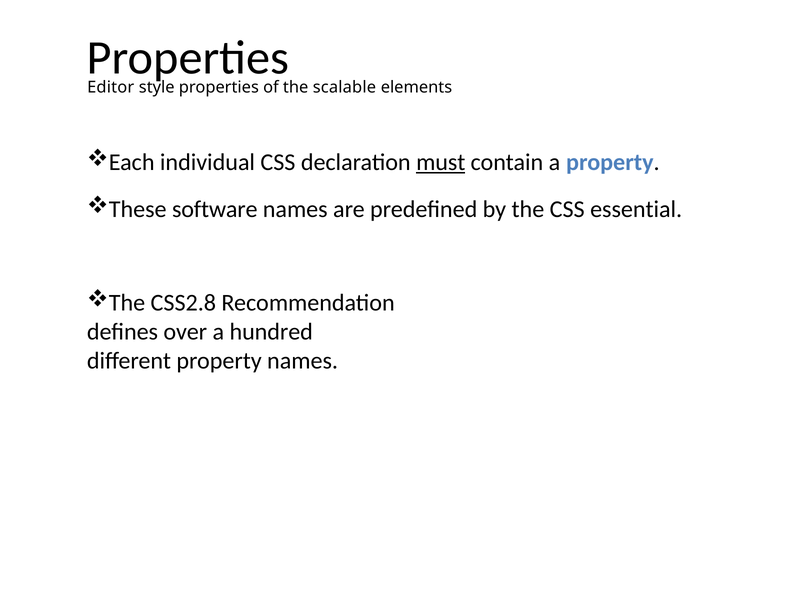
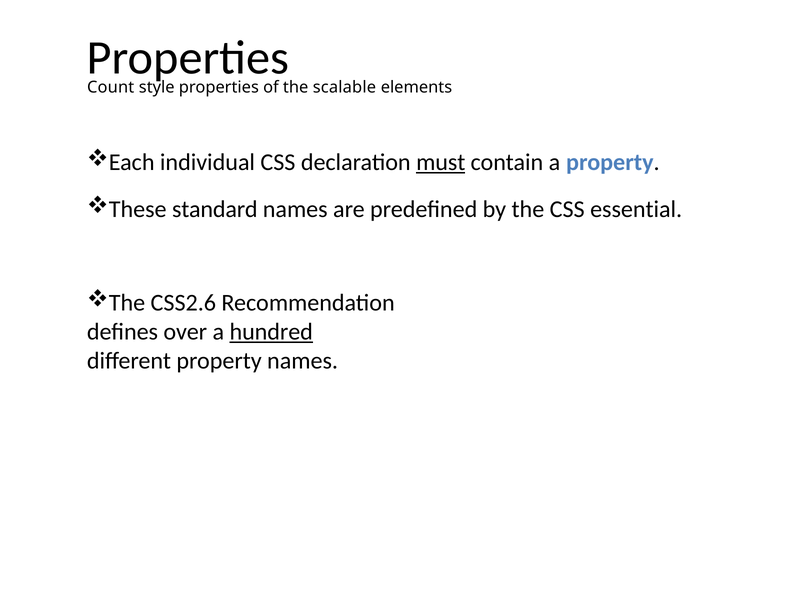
Editor: Editor -> Count (111, 87)
software: software -> standard (215, 209)
CSS2.8: CSS2.8 -> CSS2.6 (183, 303)
hundred underline: none -> present (271, 332)
